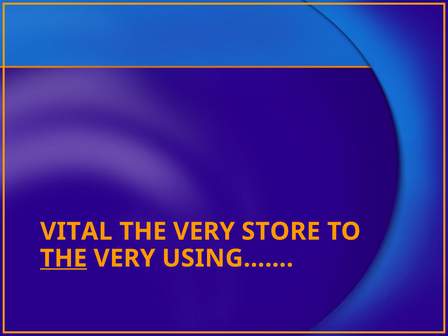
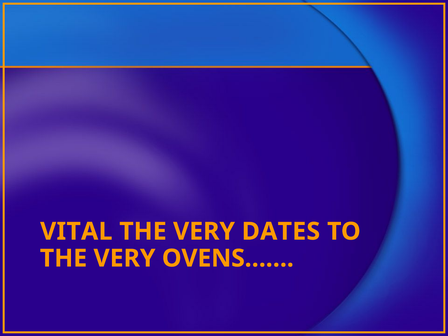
STORE: STORE -> DATES (281, 231)
THE underline: present -> none (63, 258)
USING……: USING…… -> OVENS…… (228, 258)
